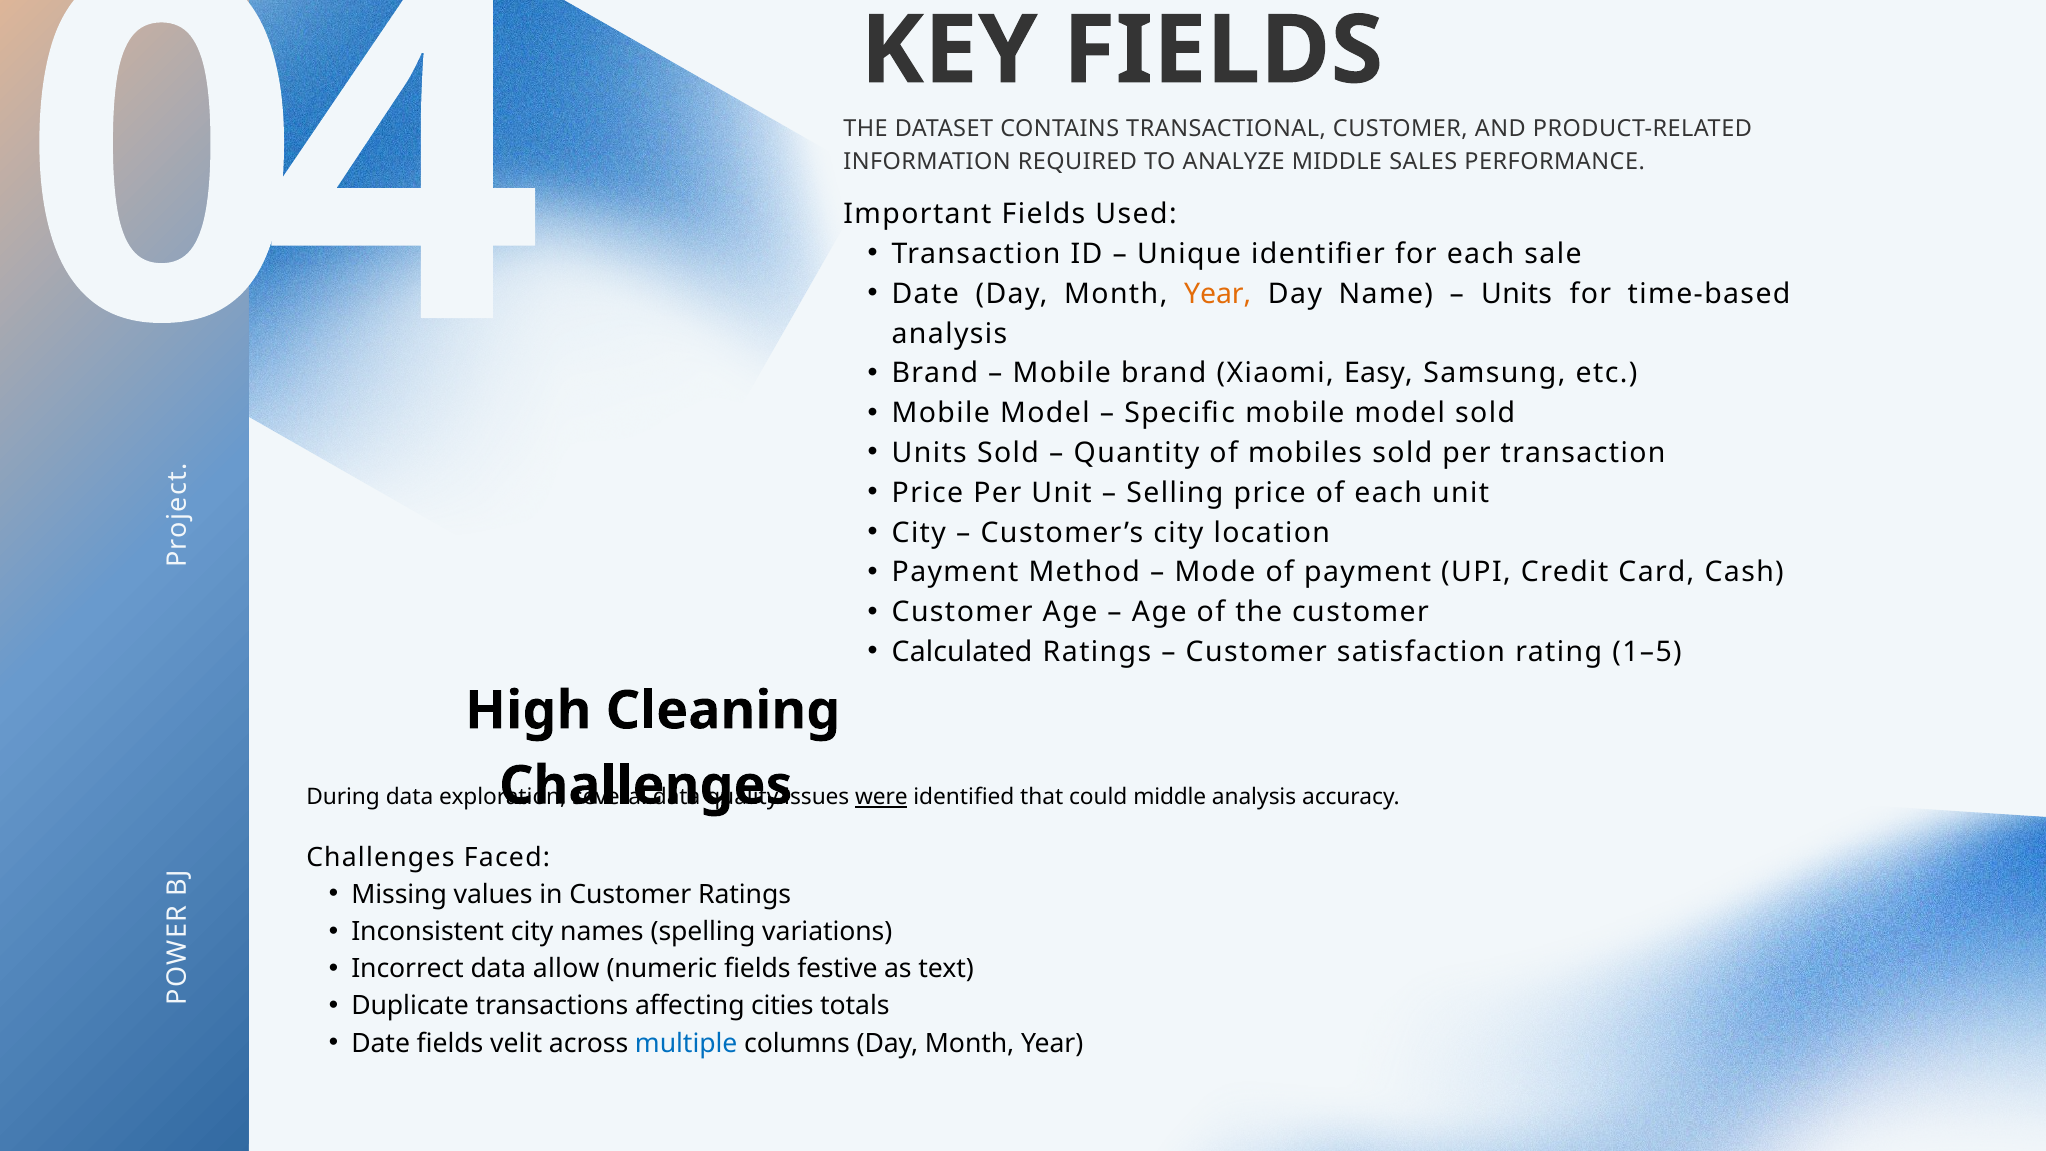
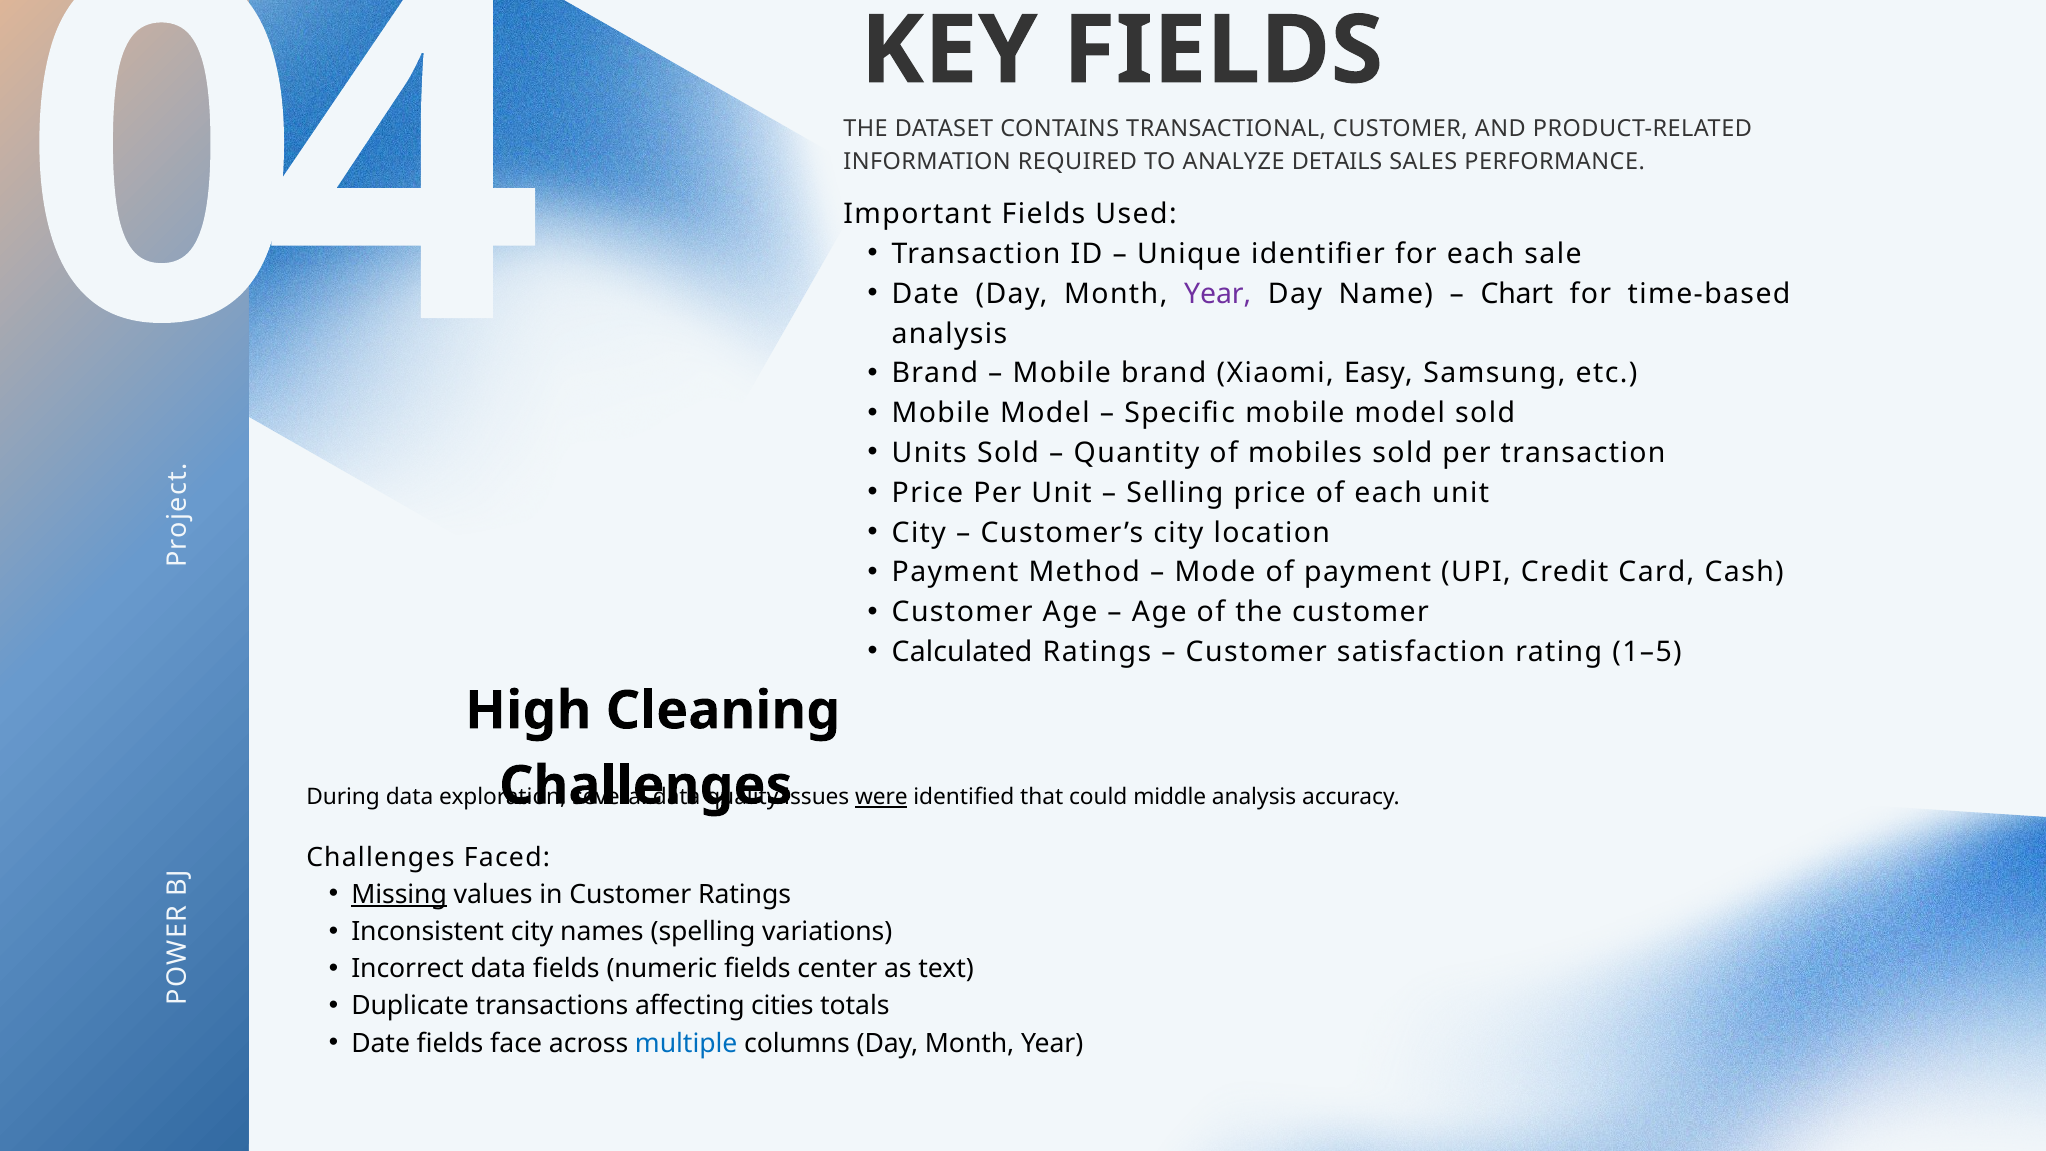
ANALYZE MIDDLE: MIDDLE -> DETAILS (1337, 162)
Year colour: orange -> purple (1218, 294)
Units: Units -> Chart (1517, 294)
Missing underline: none -> present (399, 895)
data allow: allow -> fields (566, 969)
festive: festive -> center (837, 969)
velit: velit -> face (516, 1043)
